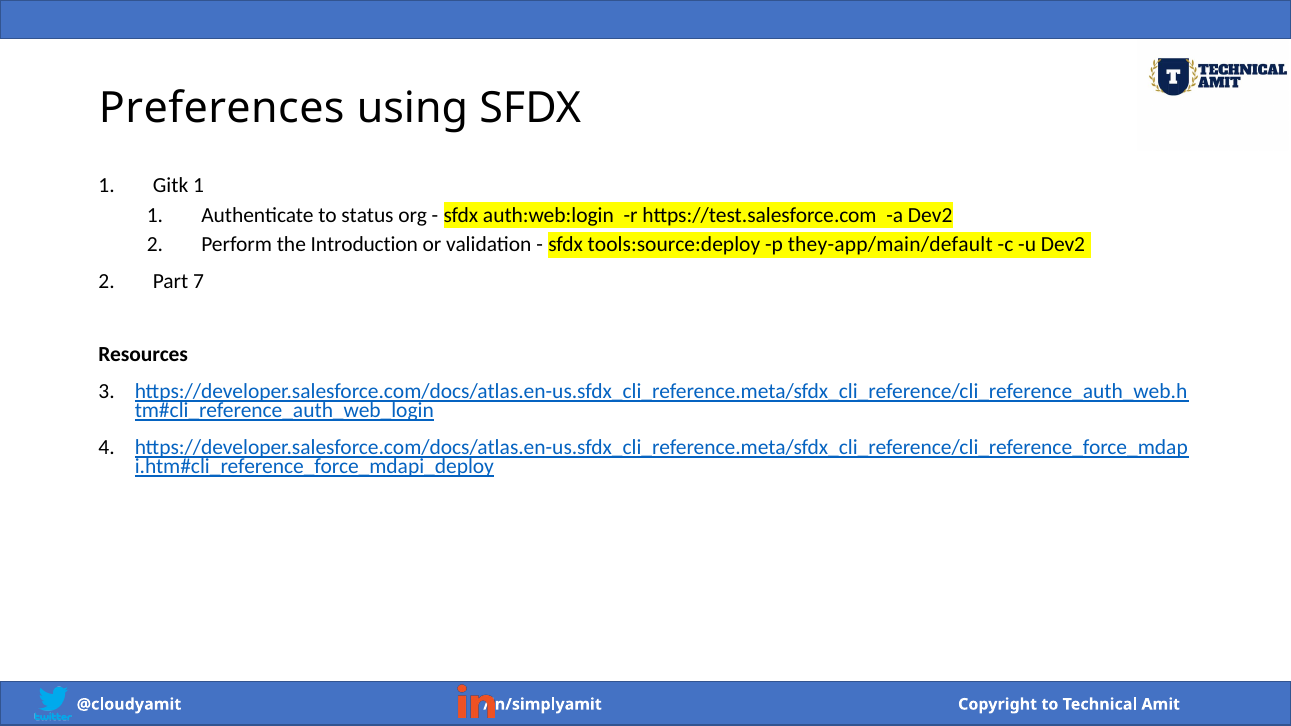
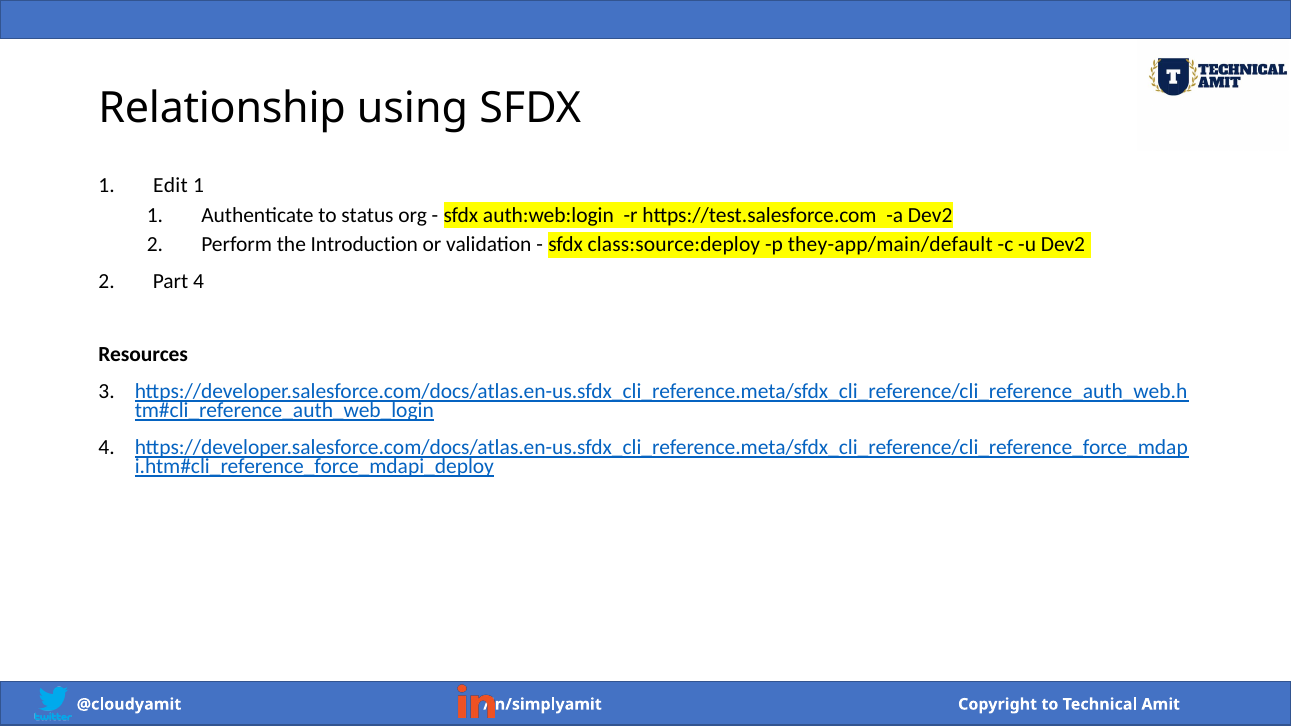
Preferences: Preferences -> Relationship (222, 109)
Gitk: Gitk -> Edit (170, 185)
tools:source:deploy: tools:source:deploy -> class:source:deploy (674, 245)
Part 7: 7 -> 4 (199, 282)
